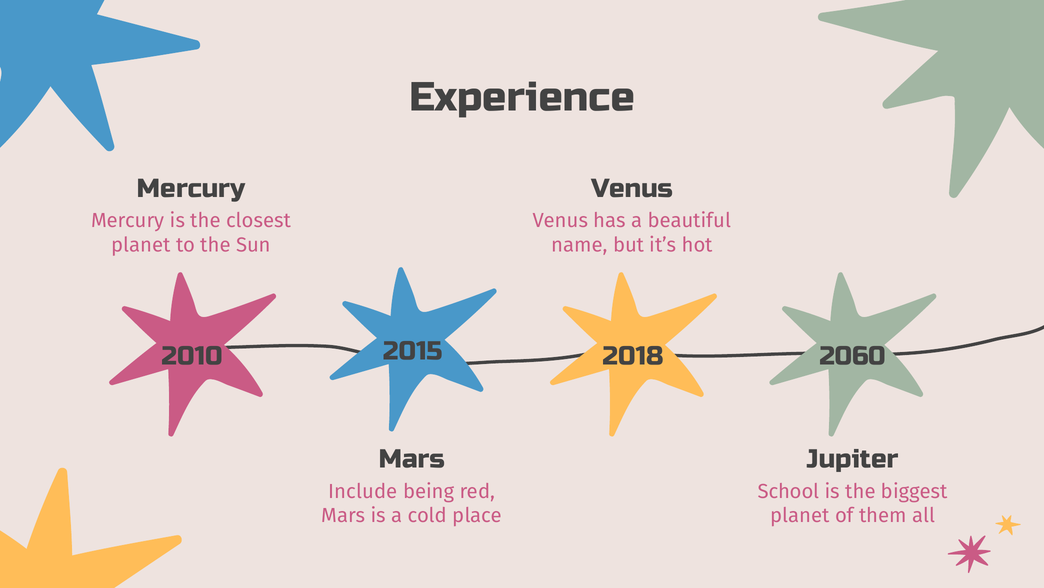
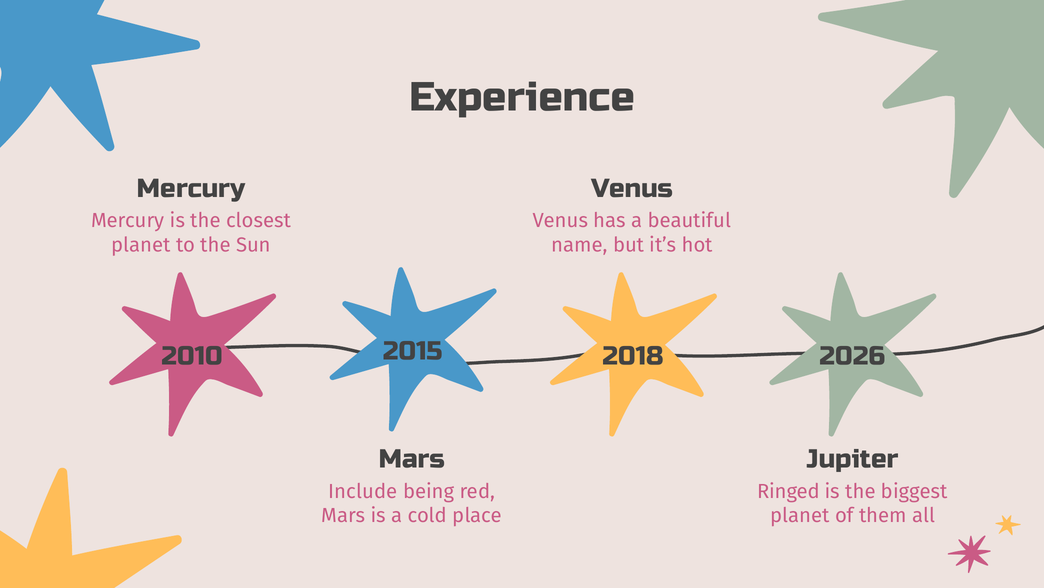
2060: 2060 -> 2026 (853, 356)
School: School -> Ringed (789, 491)
